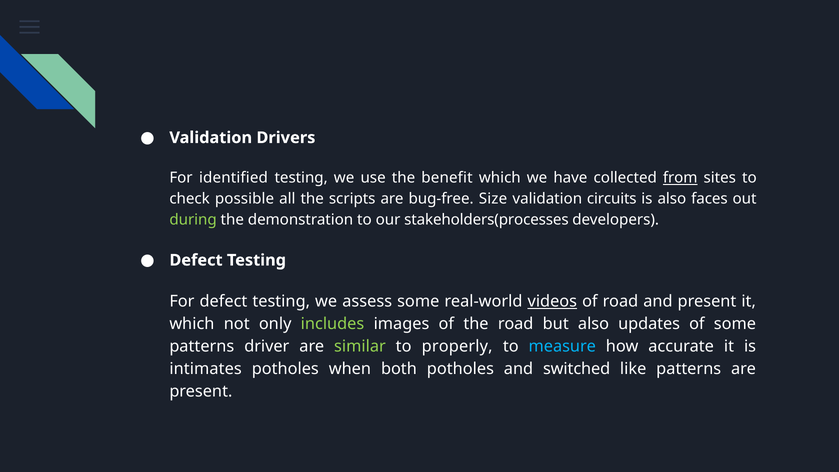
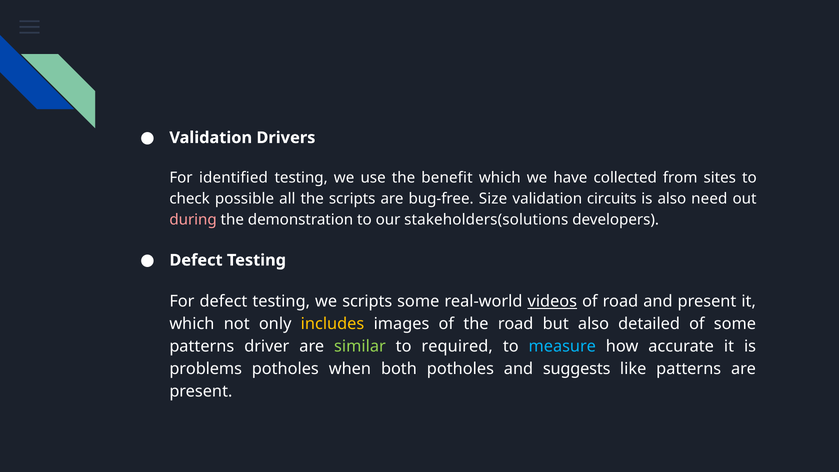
from underline: present -> none (680, 178)
faces: faces -> need (709, 199)
during colour: light green -> pink (193, 220)
stakeholders(processes: stakeholders(processes -> stakeholders(solutions (486, 220)
we assess: assess -> scripts (367, 301)
includes colour: light green -> yellow (332, 324)
updates: updates -> detailed (649, 324)
properly: properly -> required (457, 346)
intimates: intimates -> problems (206, 369)
switched: switched -> suggests (577, 369)
